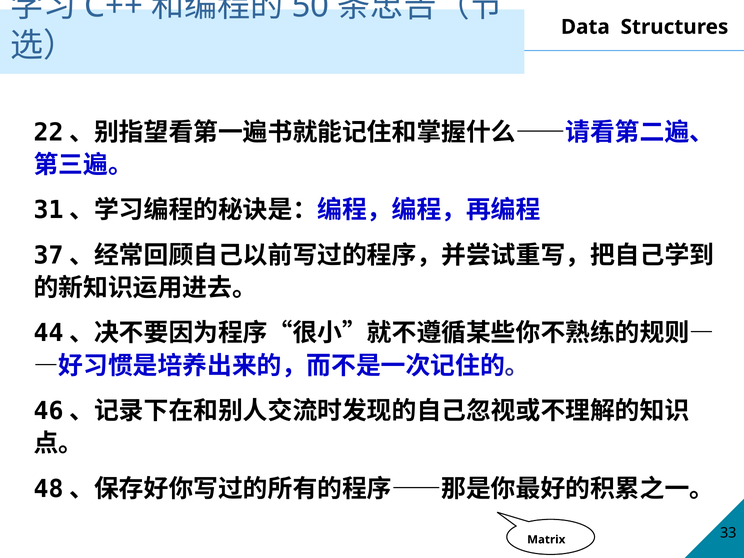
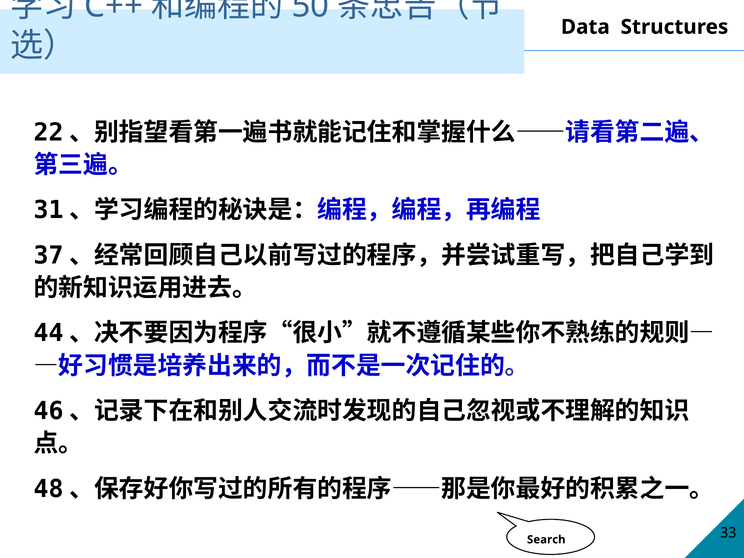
Matrix: Matrix -> Search (546, 540)
